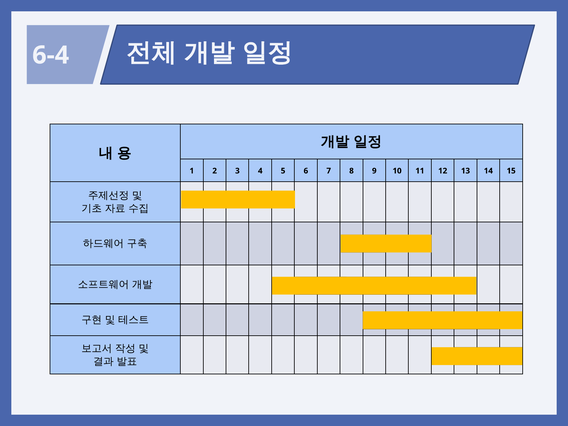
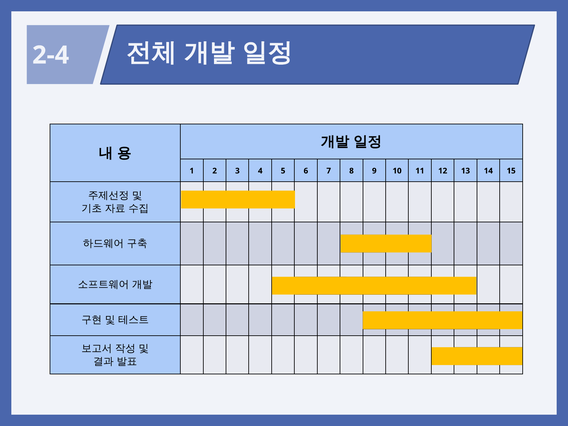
6-4: 6-4 -> 2-4 (51, 55)
